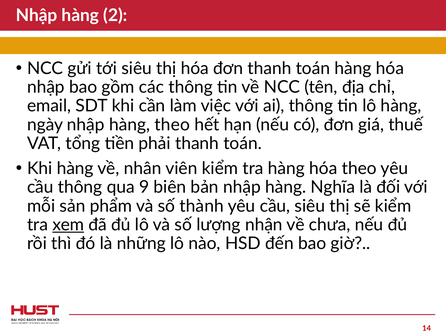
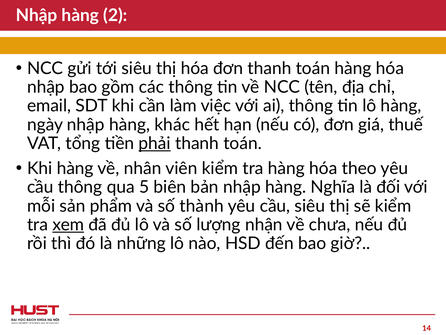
hàng theo: theo -> khác (172, 124)
phải underline: none -> present (155, 143)
9: 9 -> 5 (144, 187)
